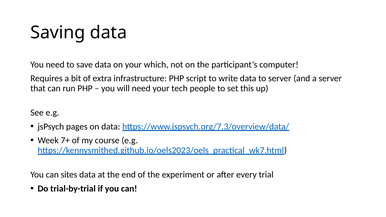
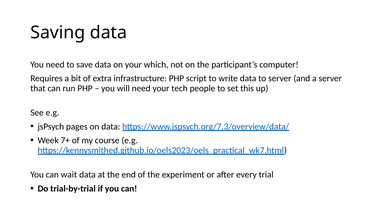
sites: sites -> wait (69, 175)
